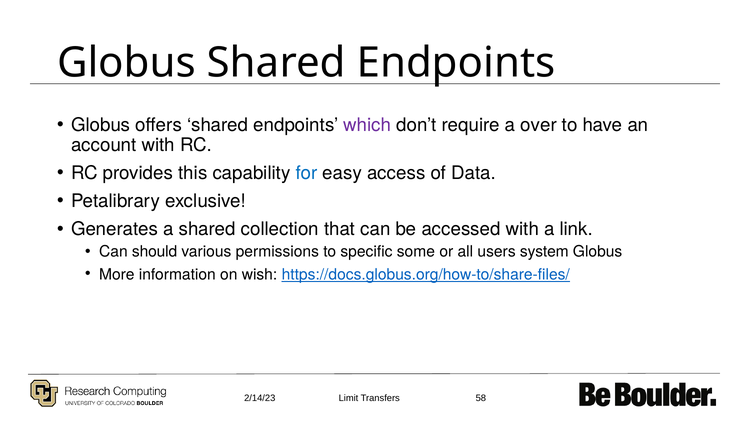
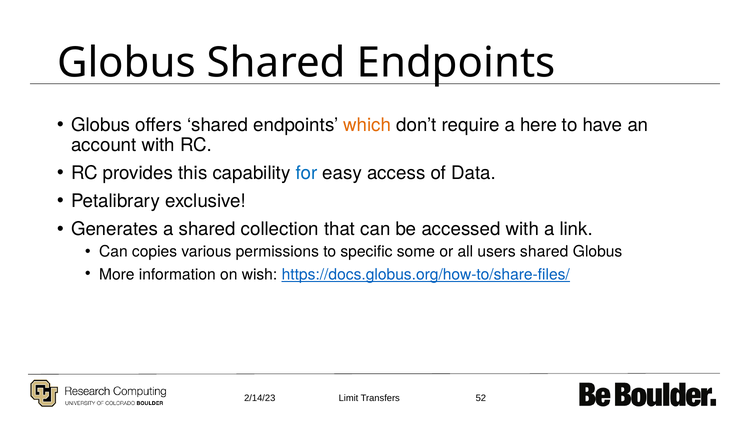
which colour: purple -> orange (367, 125)
over: over -> here (539, 125)
should: should -> copies (155, 251)
users system: system -> shared (544, 251)
58: 58 -> 52 (481, 398)
